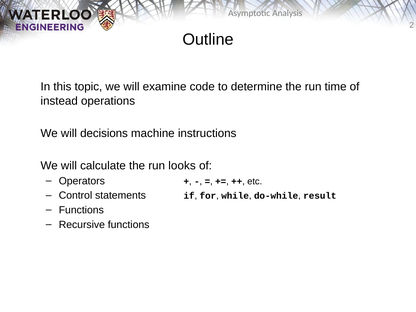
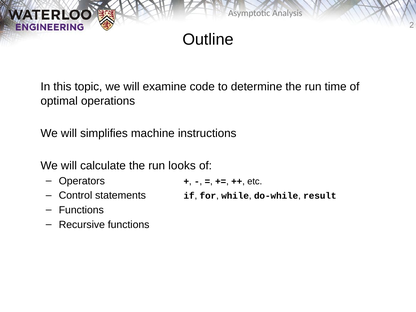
instead: instead -> optimal (59, 101)
decisions: decisions -> simplifies (104, 133)
